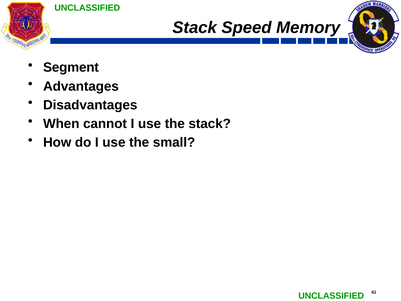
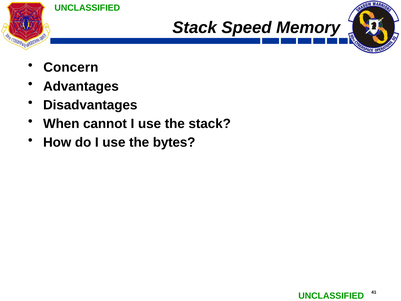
Segment: Segment -> Concern (71, 67)
small: small -> bytes (174, 142)
